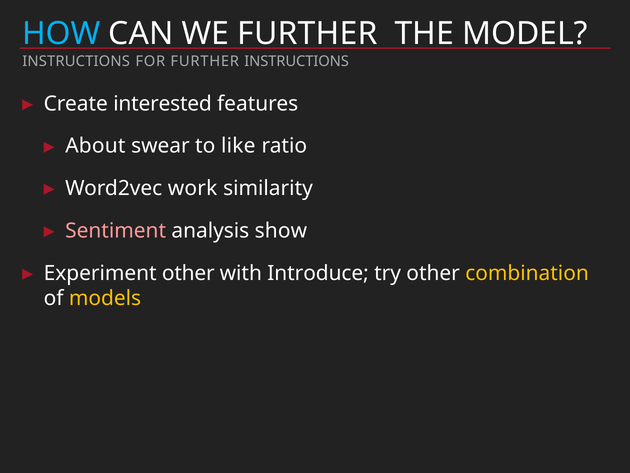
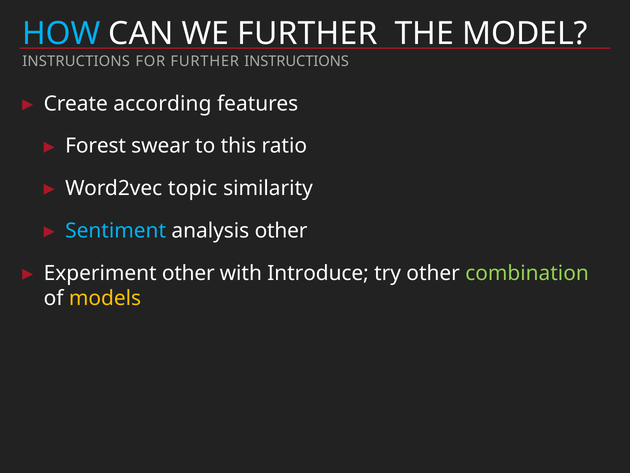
interested: interested -> according (162, 104)
About: About -> Forest (96, 146)
like: like -> this (238, 146)
work: work -> topic (193, 188)
Sentiment colour: pink -> light blue (116, 231)
analysis show: show -> other (281, 231)
combination colour: yellow -> light green (527, 273)
